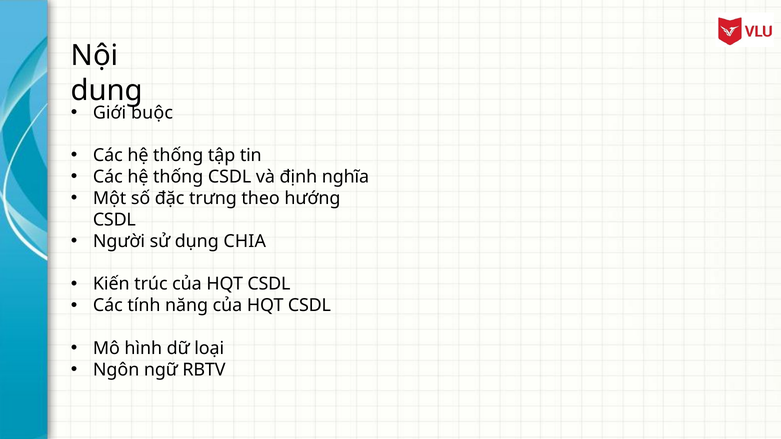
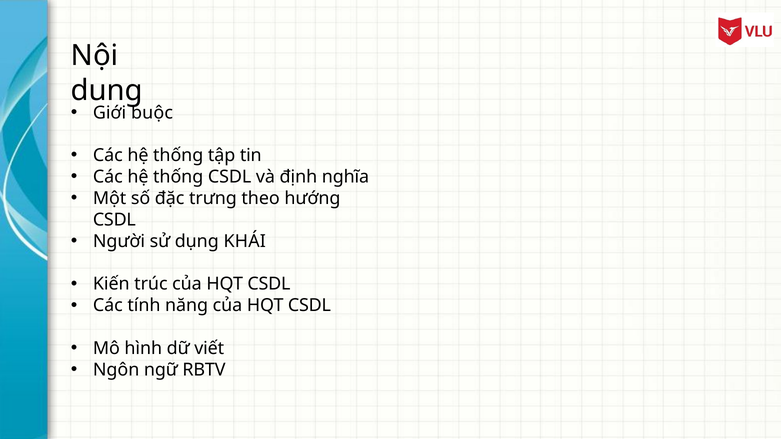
CHIA: CHIA -> KHÁI (245, 241)
loại: loại -> viết (209, 349)
